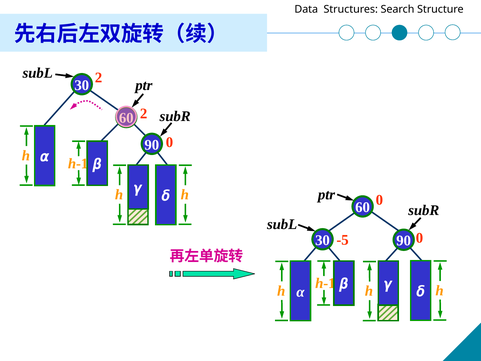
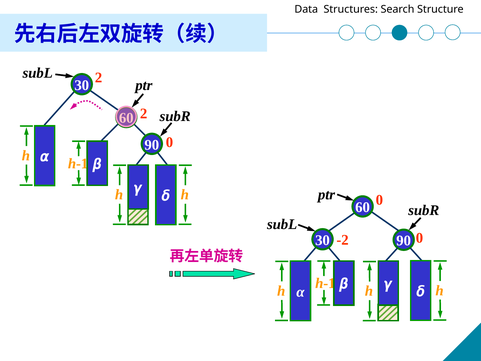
-5: -5 -> -2 (343, 240)
